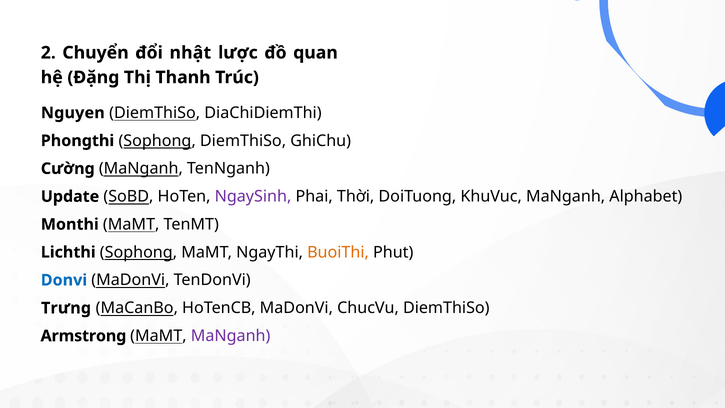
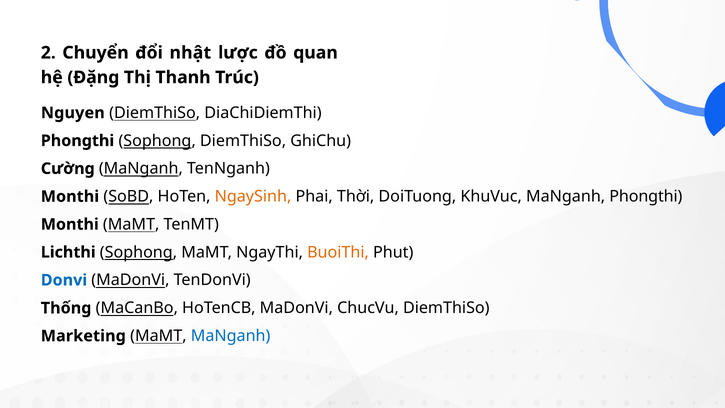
Update: Update -> Monthi (70, 196)
NgaySinh colour: purple -> orange (253, 196)
MaNganh Alphabet: Alphabet -> Phongthi (646, 196)
Trưng: Trưng -> Thống (66, 308)
Armstrong: Armstrong -> Marketing (83, 336)
MaNganh colour: purple -> blue (231, 336)
